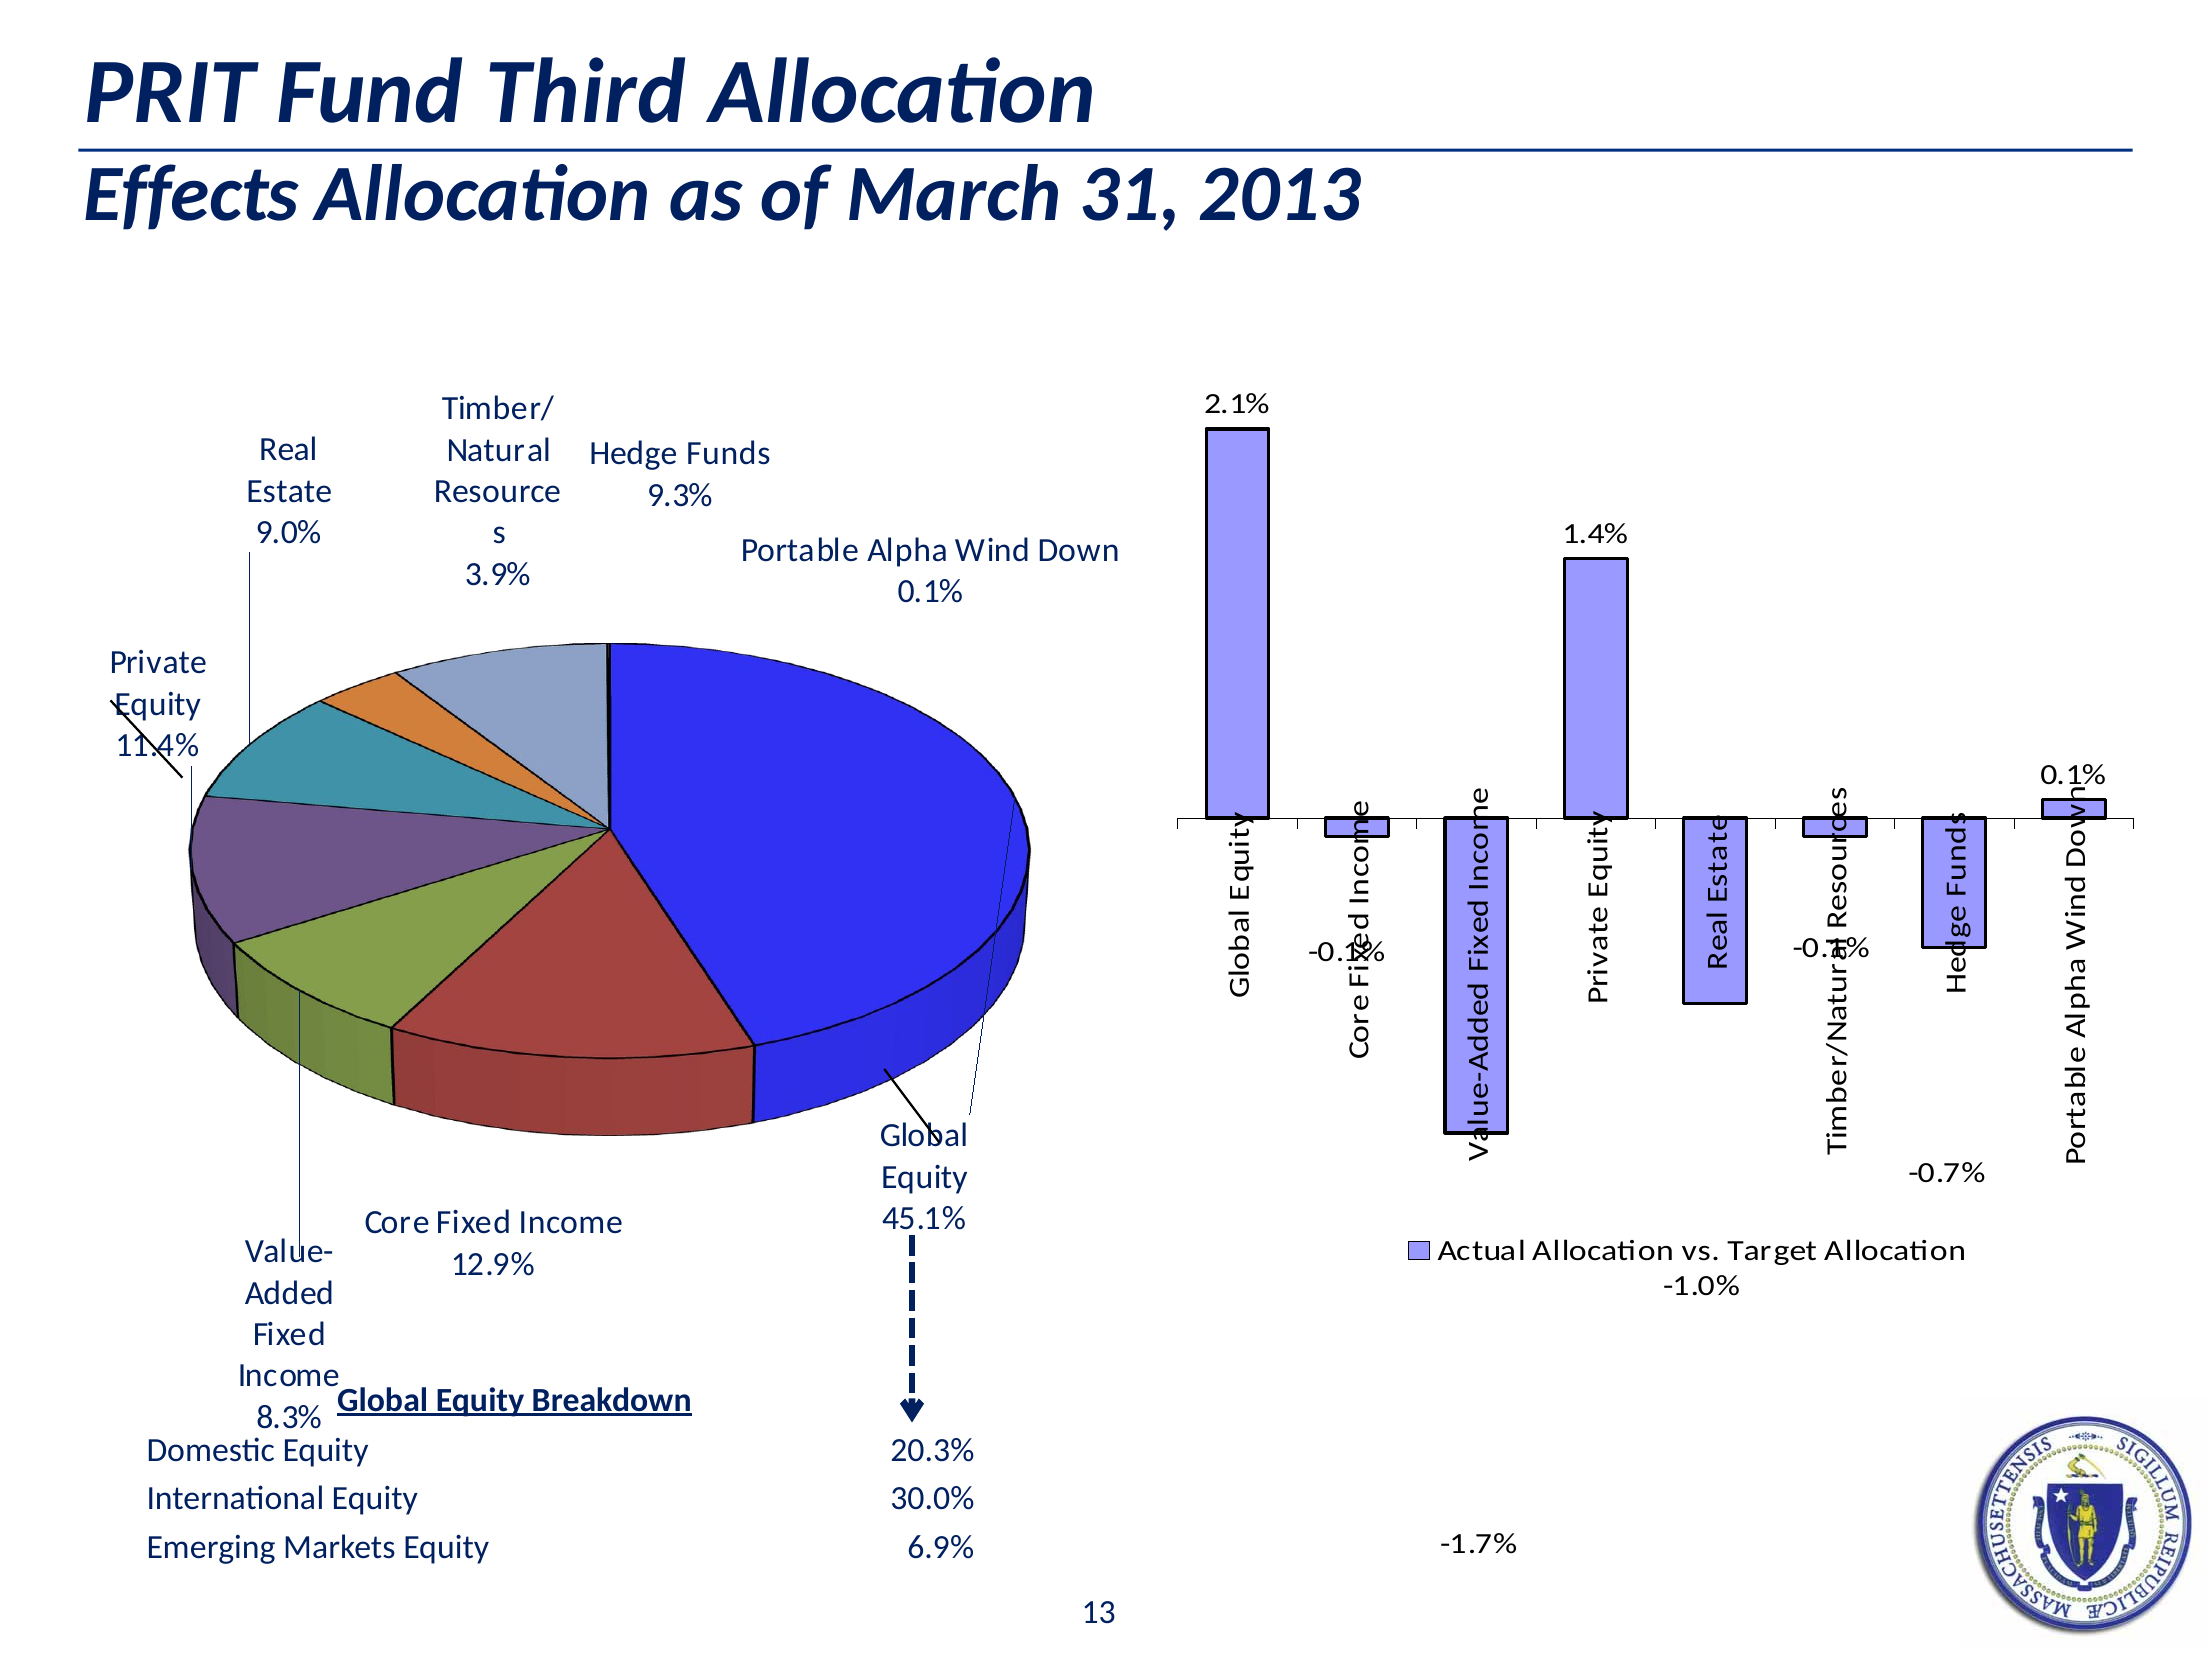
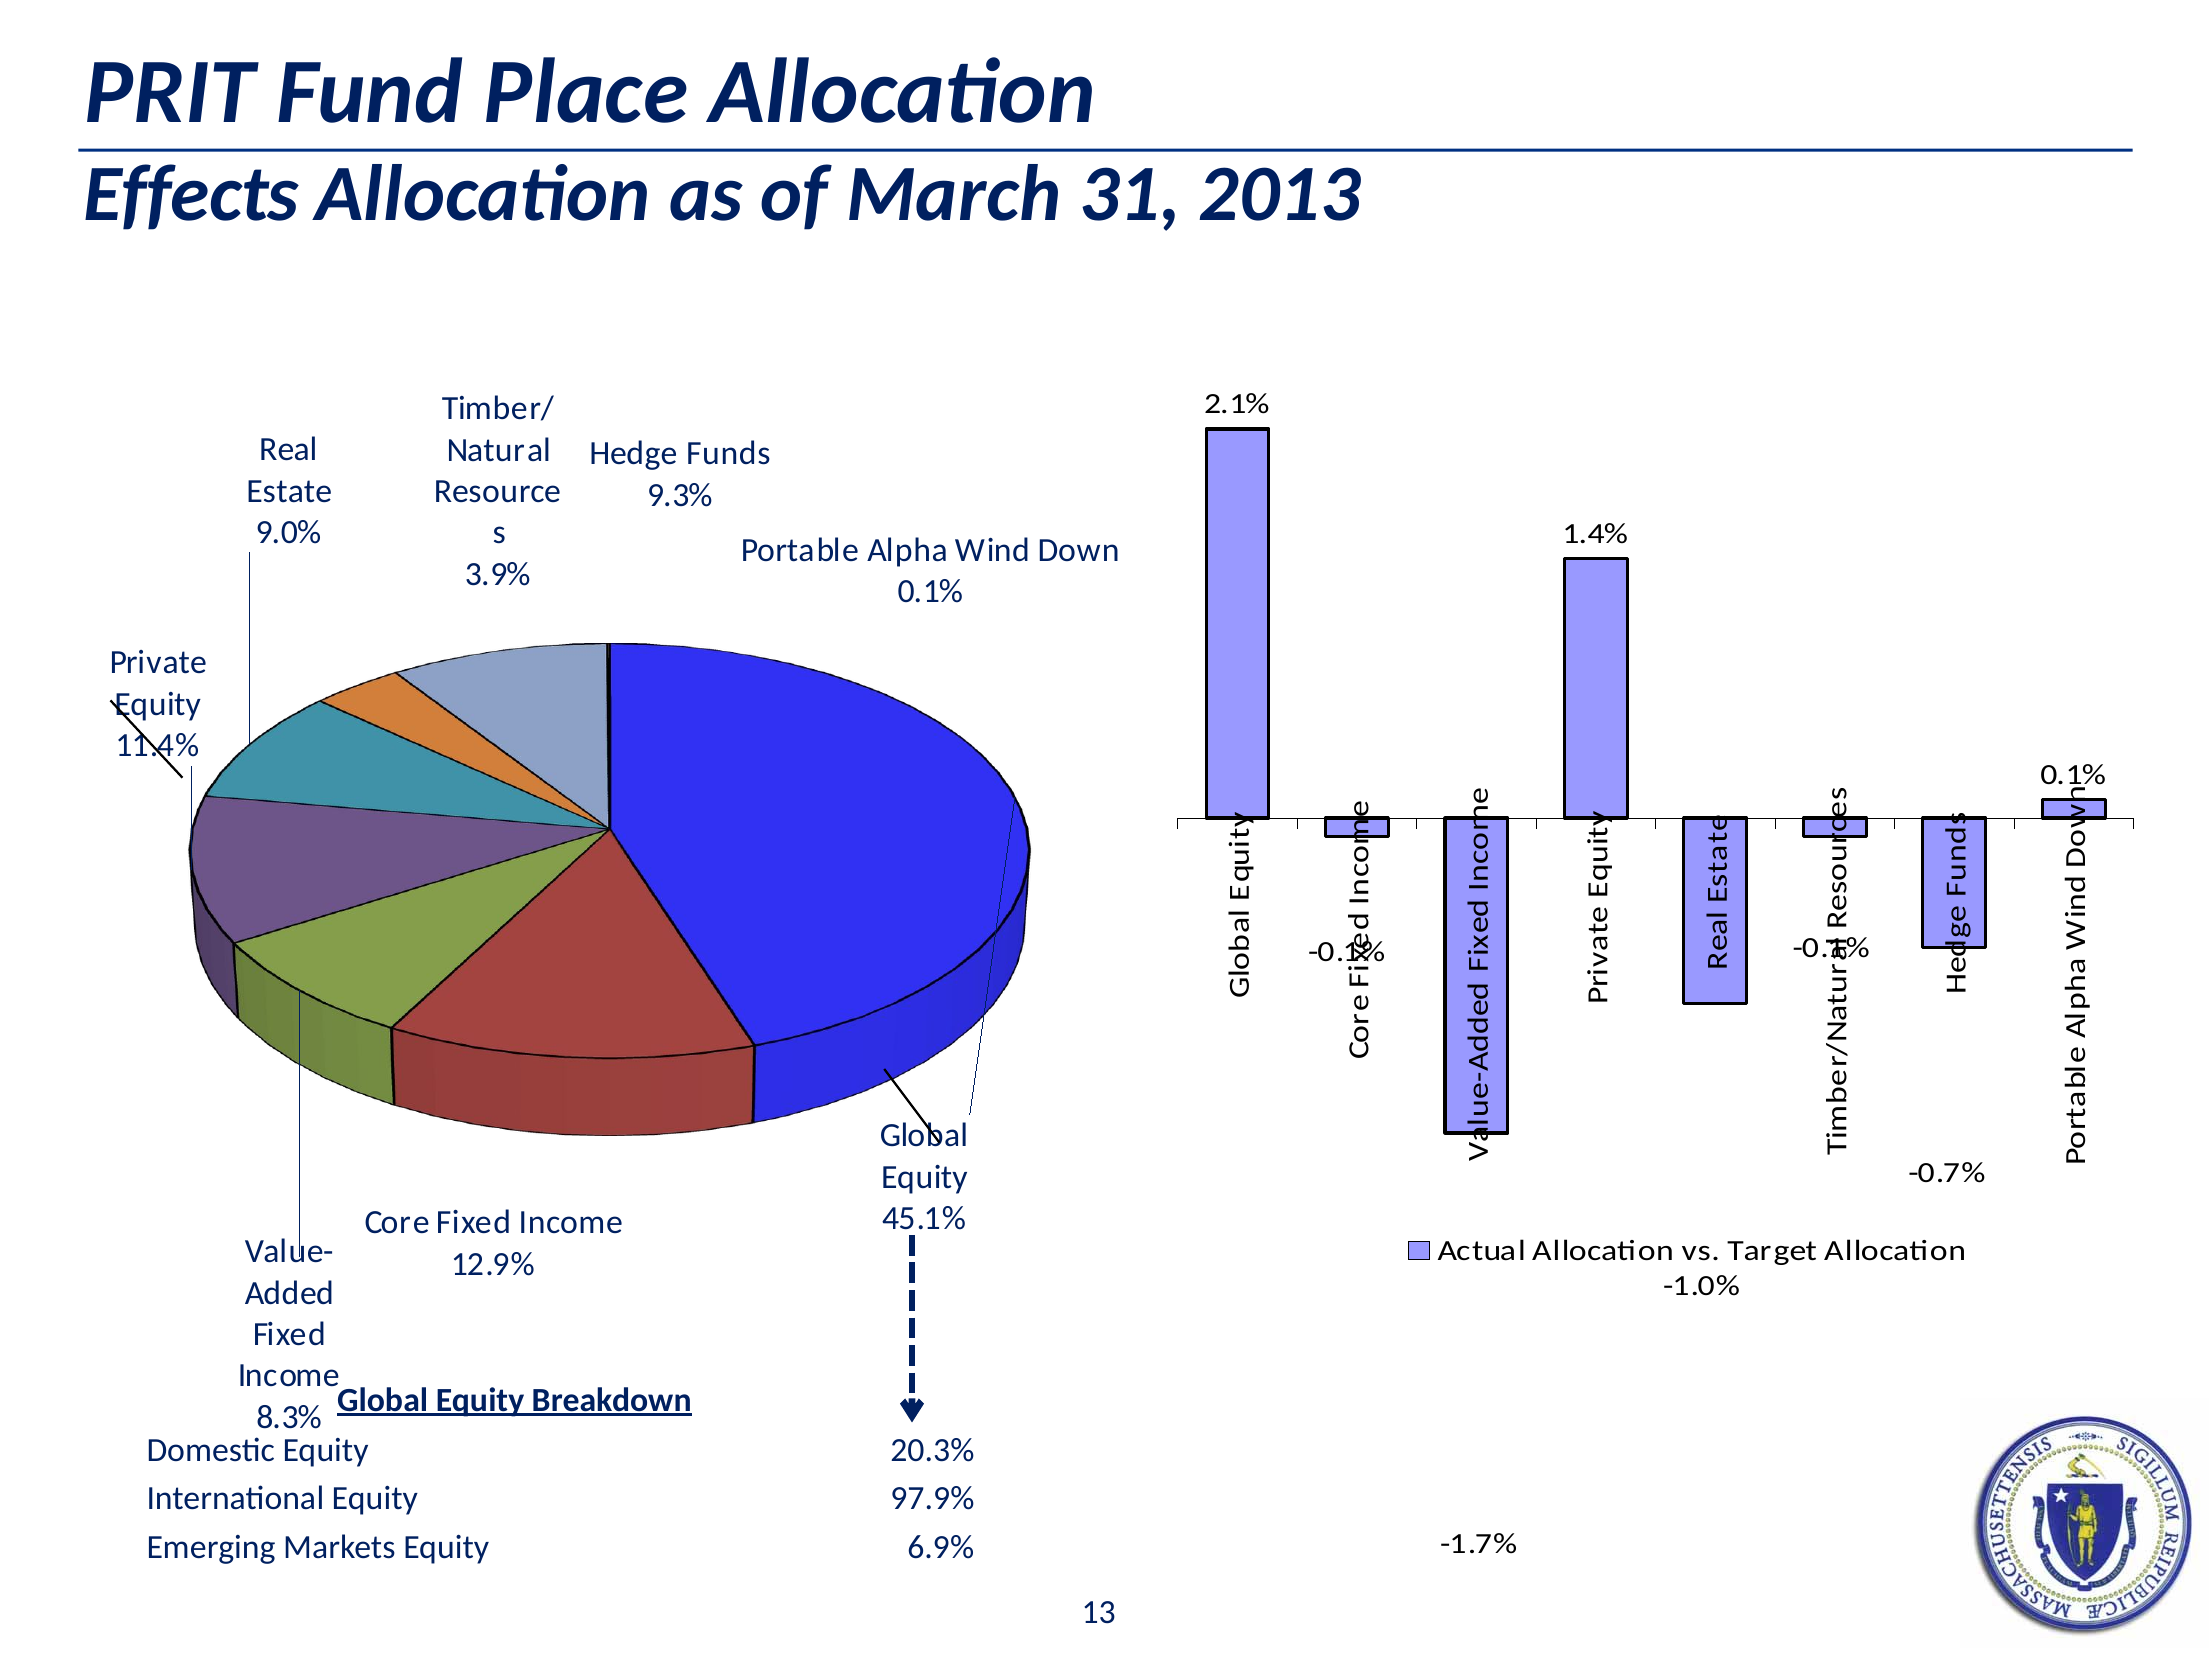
Third: Third -> Place (586, 92)
30.0%: 30.0% -> 97.9% (932, 1498)
